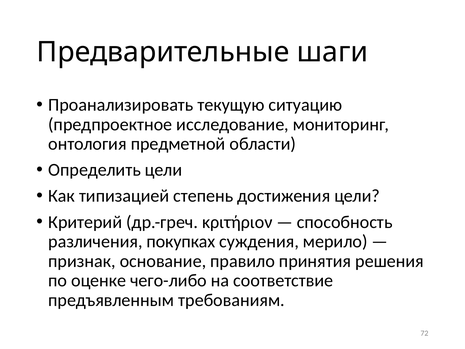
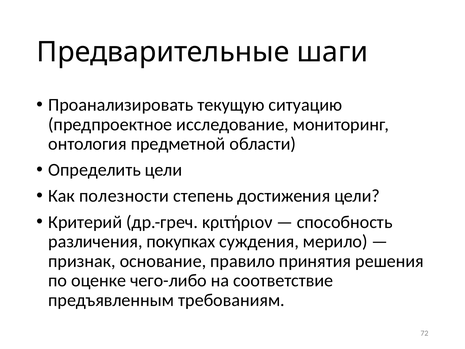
типизацией: типизацией -> полезности (124, 196)
